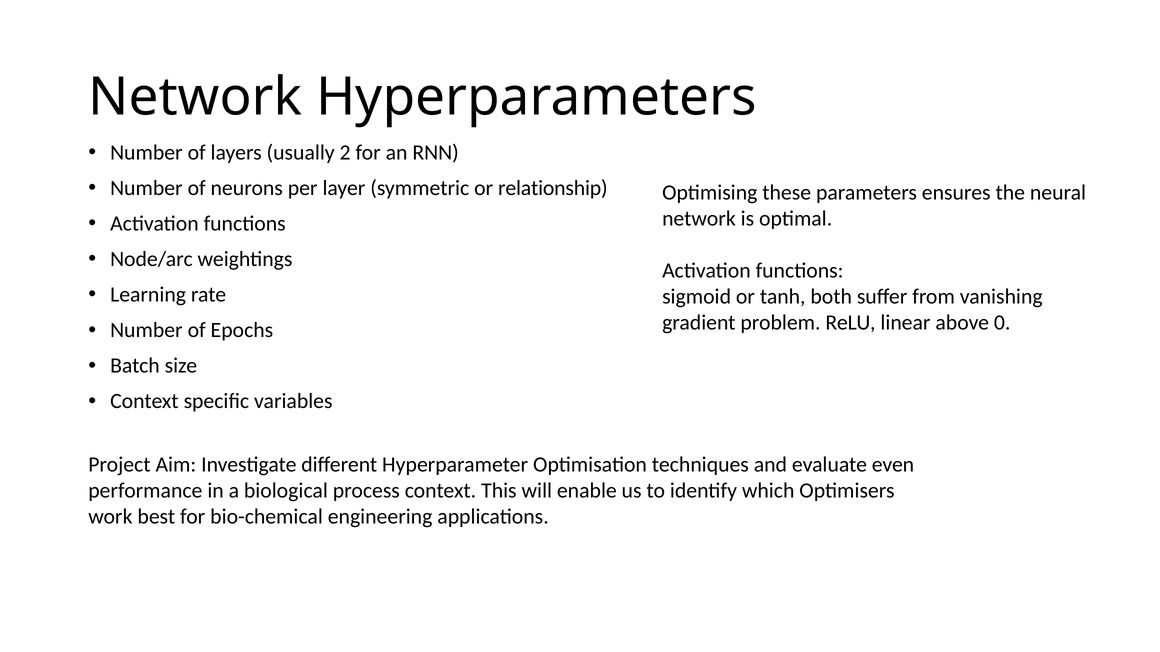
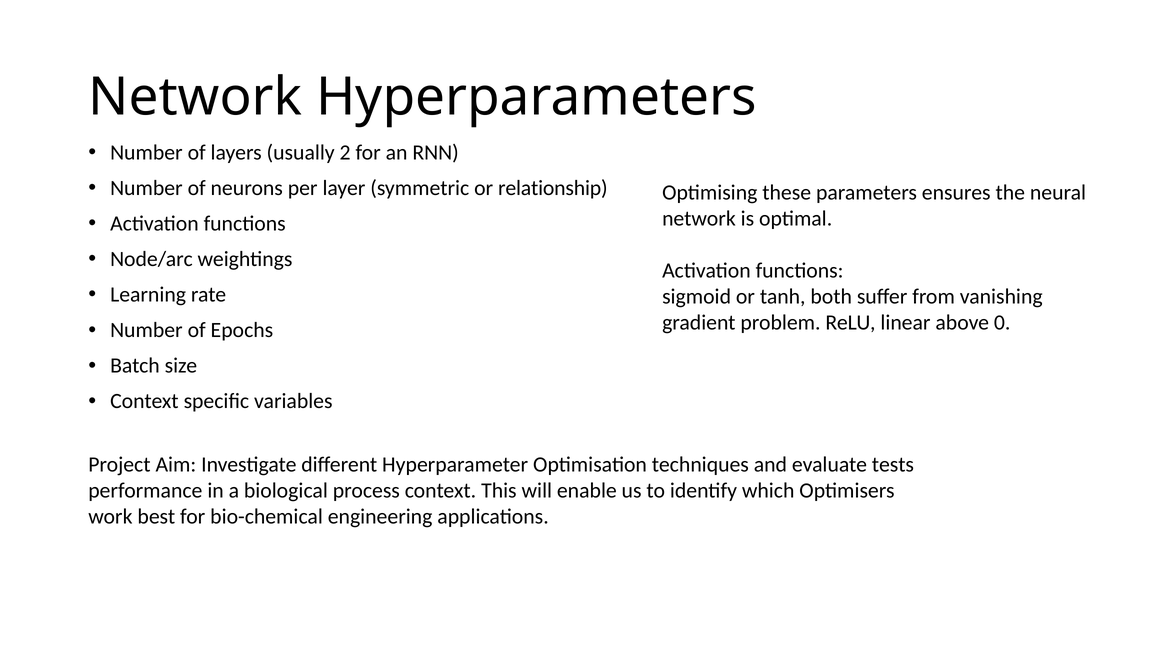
even: even -> tests (893, 465)
